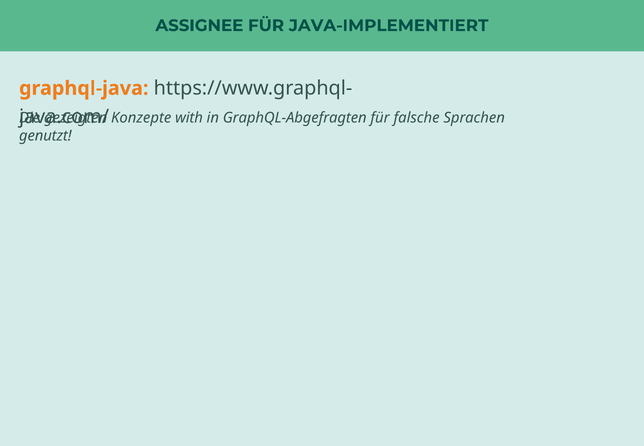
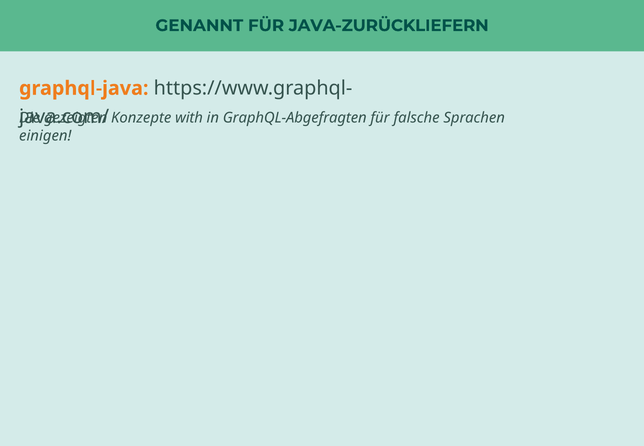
ASSIGNEE: ASSIGNEE -> GENANNT (199, 26)
JAVA-IMPLEMENTIERT: JAVA-IMPLEMENTIERT -> JAVA-ZURÜCKLIEFERN (389, 26)
genutzt: genutzt -> einigen (45, 136)
